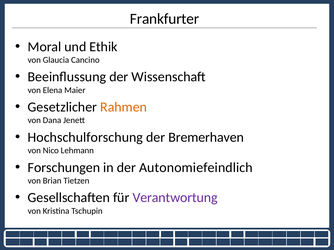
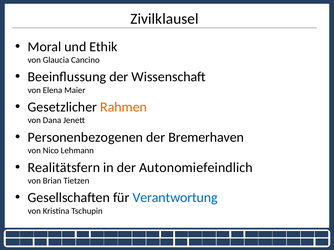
Frankfurter: Frankfurter -> Zivilklausel (164, 19)
Hochschulforschung: Hochschulforschung -> Personenbezogenen (85, 138)
Forschungen: Forschungen -> Realitätsfern (64, 168)
Verantwortung colour: purple -> blue (175, 198)
